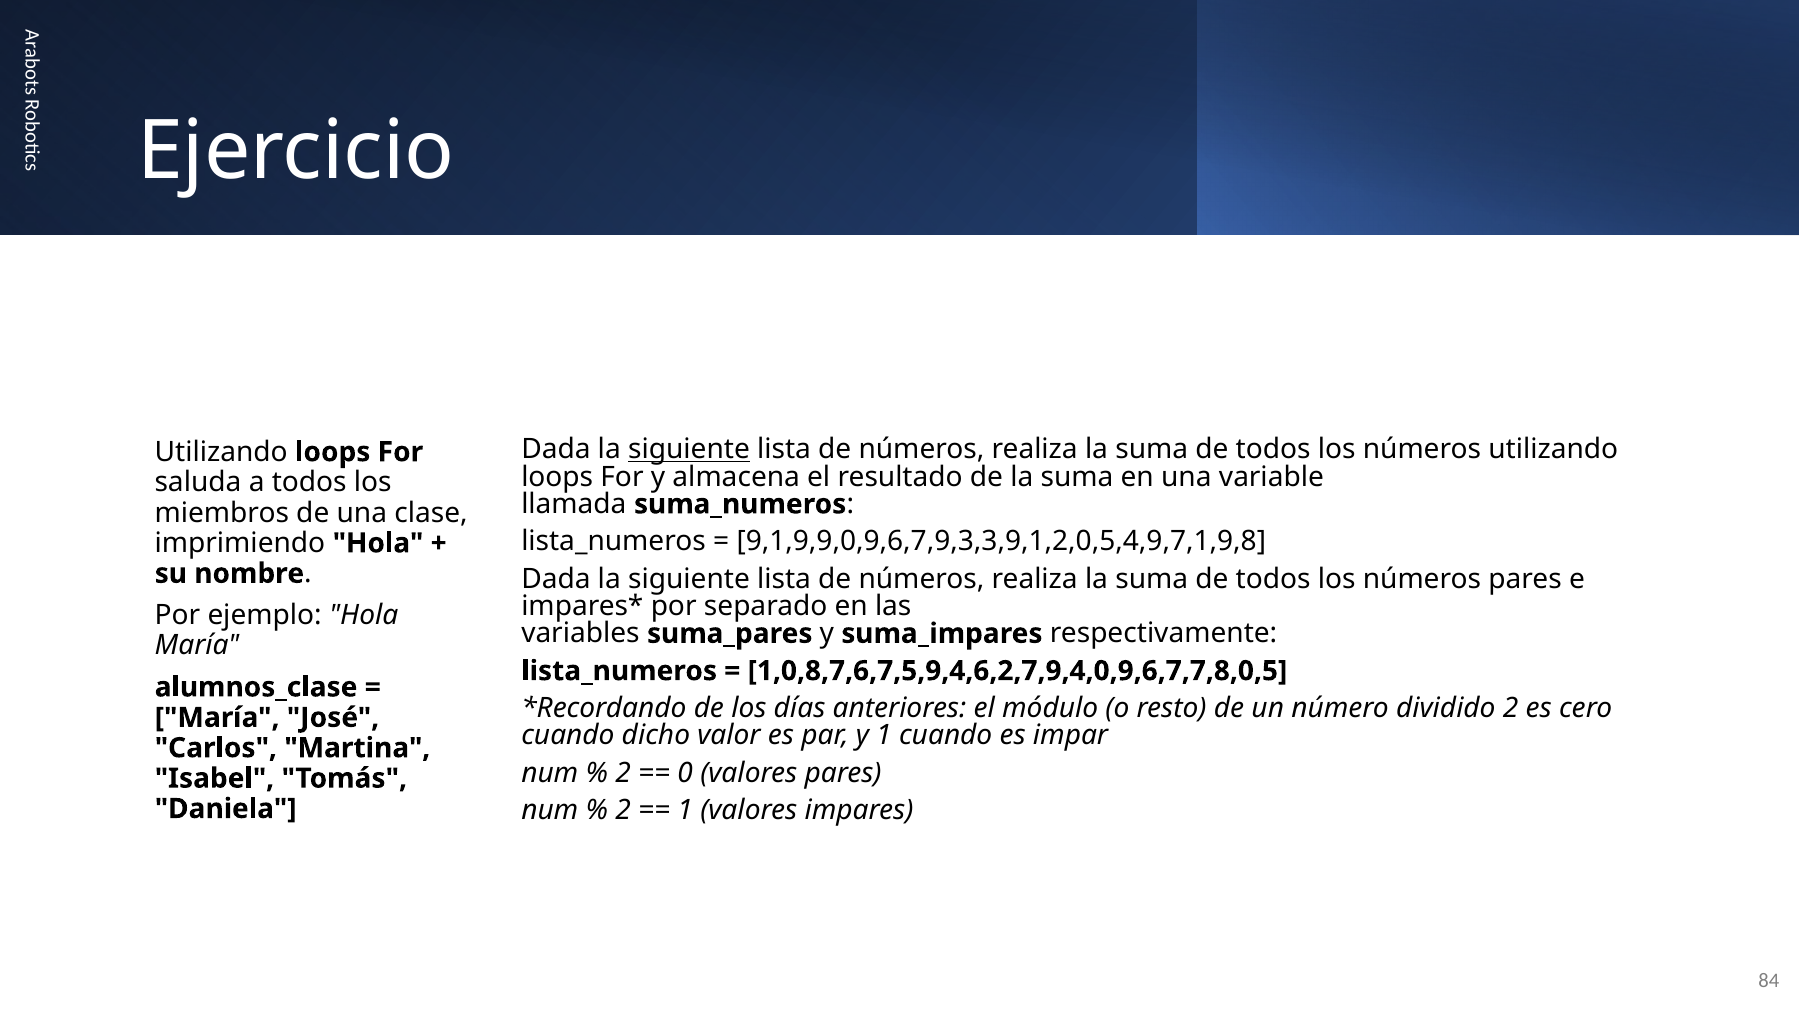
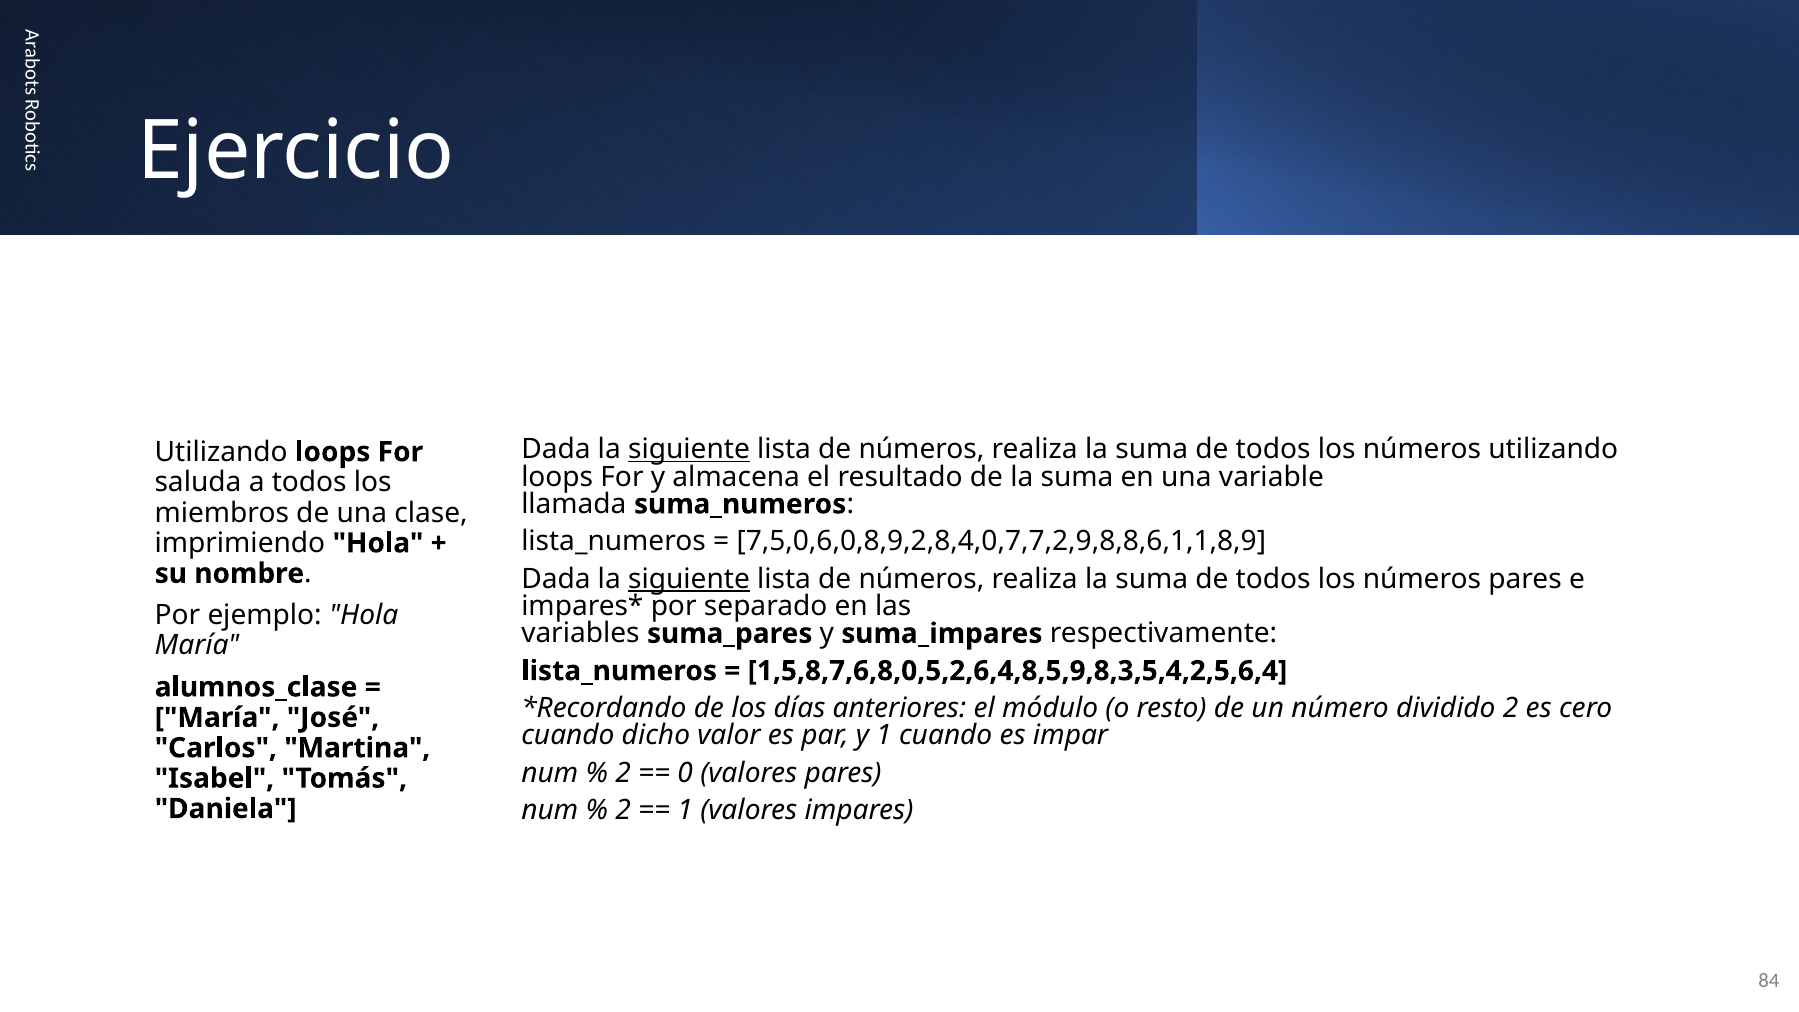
9,1,9,9,0,9,6,7,9,3,3,9,1,2,0,5,4,9,7,1,9,8: 9,1,9,9,0,9,6,7,9,3,3,9,1,2,0,5,4,9,7,1,9,8 -> 7,5,0,6,0,8,9,2,8,4,0,7,7,2,9,8,8,6,1,1,8,9 (1001, 542)
siguiente underline: none -> present (689, 579)
1,0,8,7,6,7,5,9,4,6,2,7,9,4,0,9,6,7,7,8,0,5: 1,0,8,7,6,7,5,9,4,6,2,7,9,4,0,9,6,7,7,8,0,5 -> 1,5,8,7,6,8,0,5,2,6,4,8,5,9,8,3,5,4,2,5,6,4 (1017, 671)
